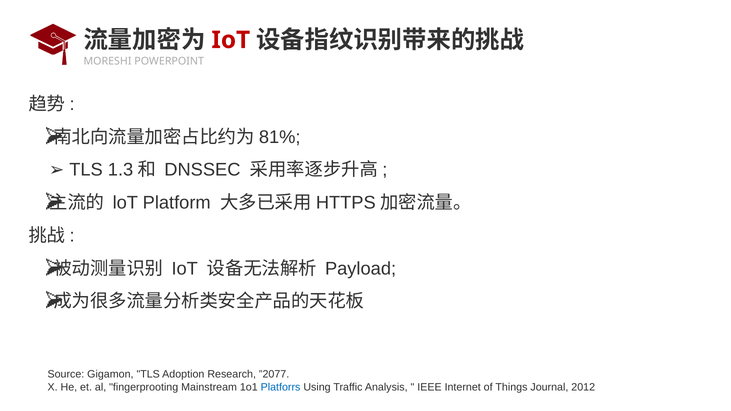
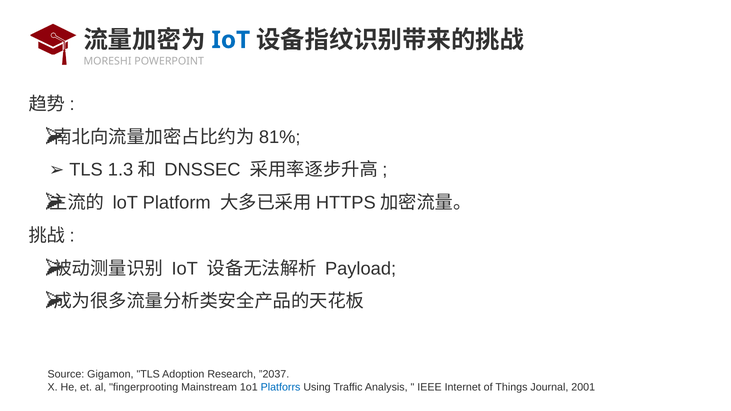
IoT colour: red -> blue (231, 40)
”2077: ”2077 -> ”2037 (274, 375)
2012: 2012 -> 2001 (583, 387)
